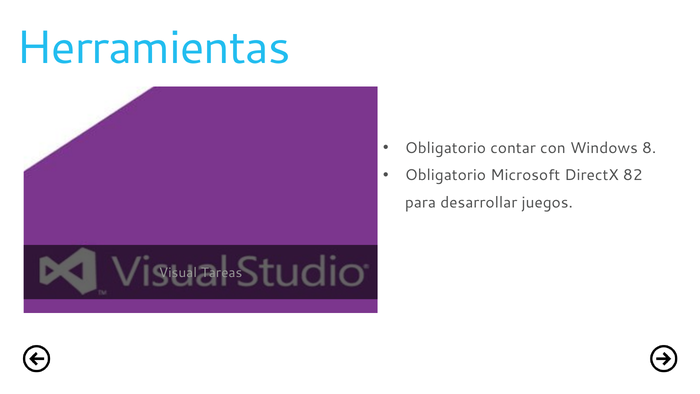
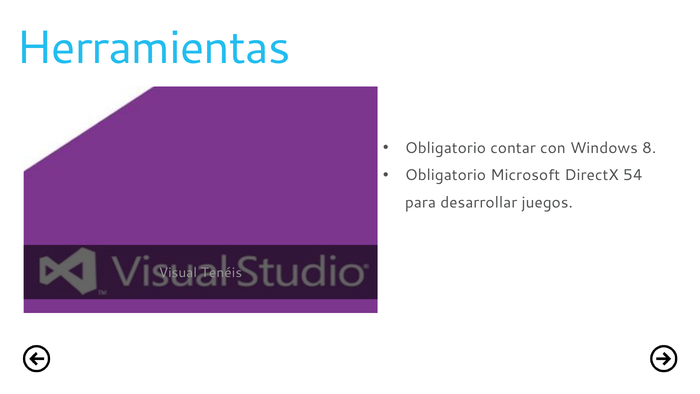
82: 82 -> 54 (633, 175)
Tareas: Tareas -> Tenéis (221, 273)
